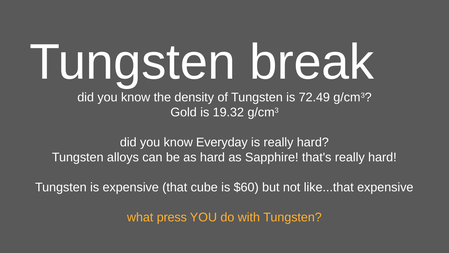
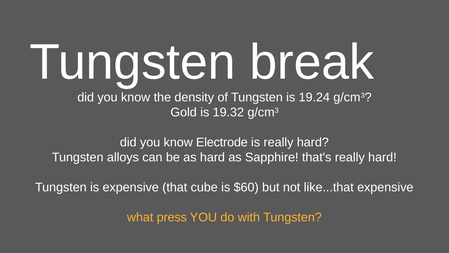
72.49: 72.49 -> 19.24 (314, 97)
Everyday: Everyday -> Electrode (222, 142)
